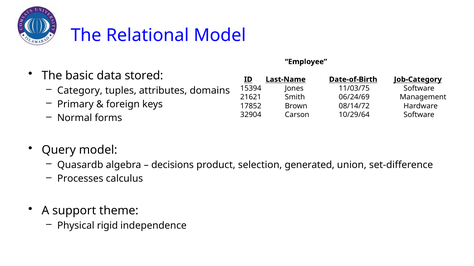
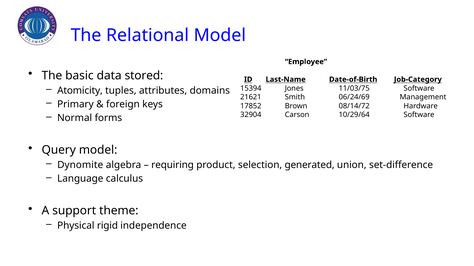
Category: Category -> Atomicity (80, 91)
Quasardb: Quasardb -> Dynomite (80, 165)
decisions: decisions -> requiring (173, 165)
Processes: Processes -> Language (80, 179)
